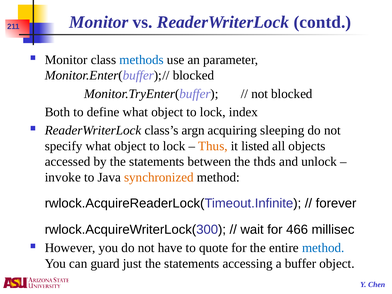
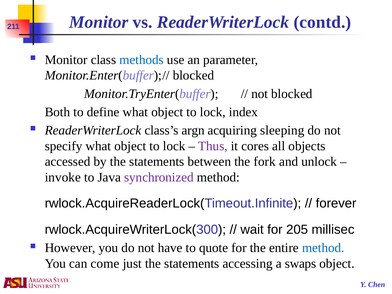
Thus colour: orange -> purple (213, 146)
listed: listed -> cores (255, 146)
thds: thds -> fork (265, 162)
synchronized colour: orange -> purple (159, 177)
466: 466 -> 205 (297, 230)
guard: guard -> come (105, 264)
buffer: buffer -> swaps (301, 264)
